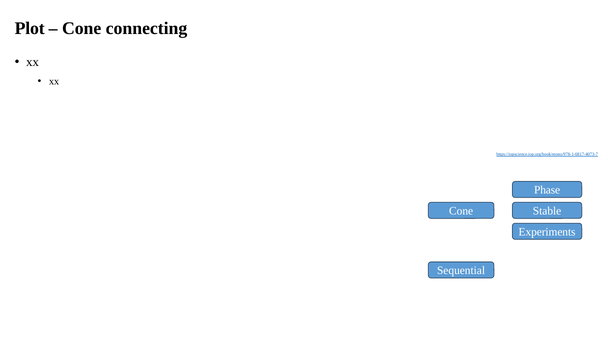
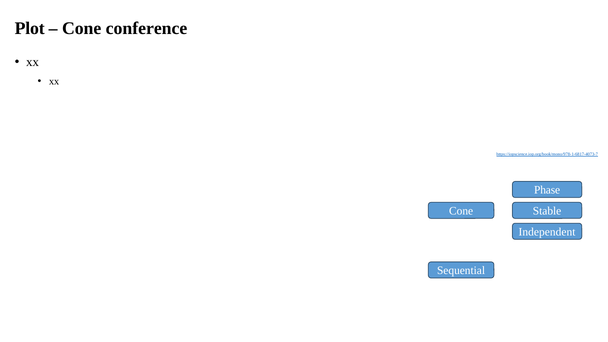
connecting: connecting -> conference (147, 28)
Experiments: Experiments -> Independent (547, 232)
